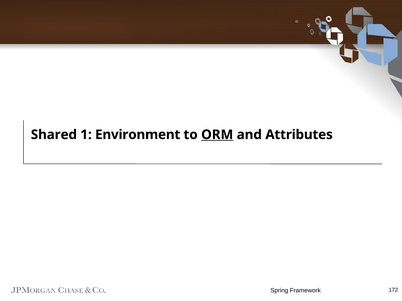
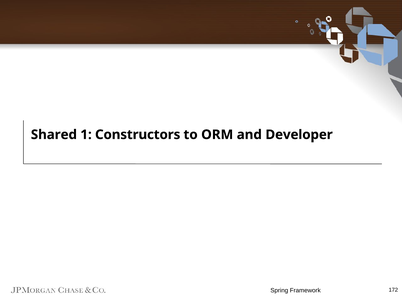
Environment: Environment -> Constructors (138, 135)
ORM underline: present -> none (217, 135)
Attributes: Attributes -> Developer (299, 135)
